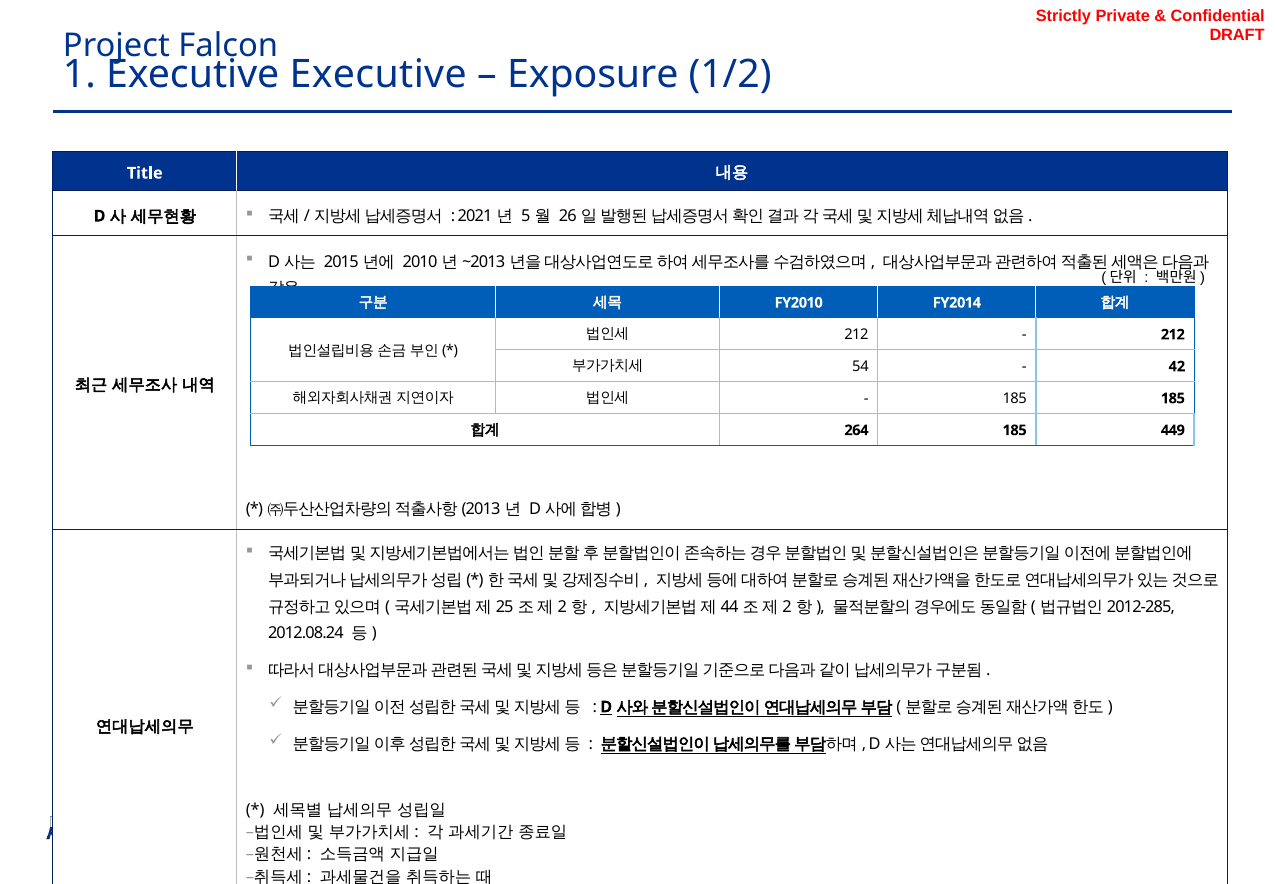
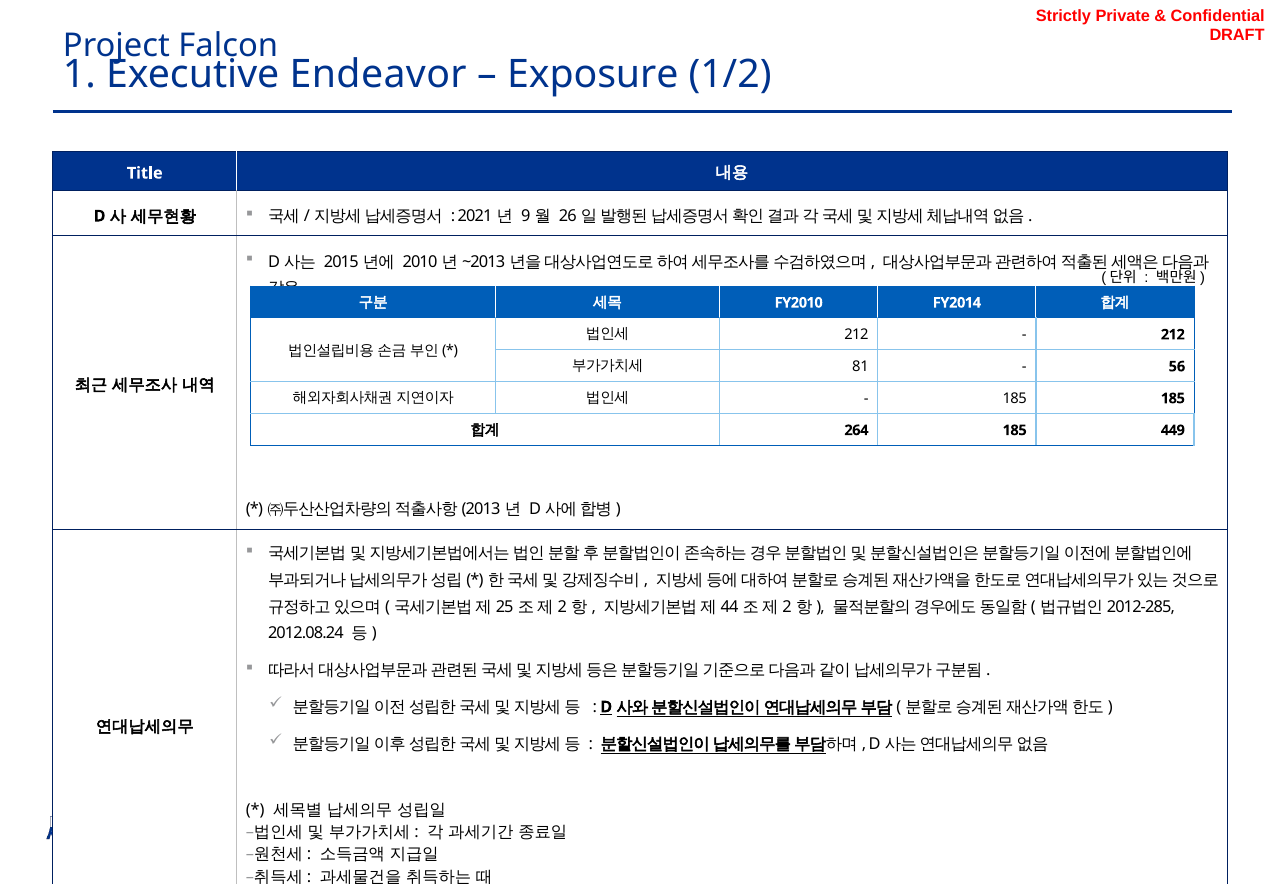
Executive Executive: Executive -> Endeavor (378, 74)
5: 5 -> 9 (526, 216)
54: 54 -> 81 (860, 366)
42: 42 -> 56 (1177, 366)
